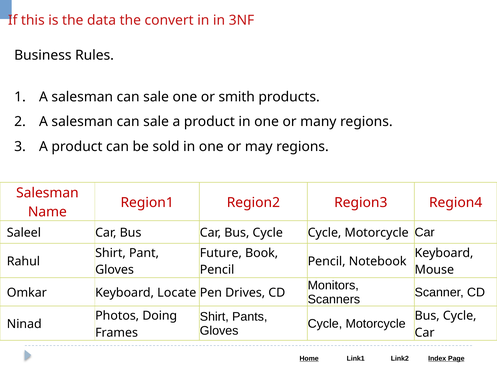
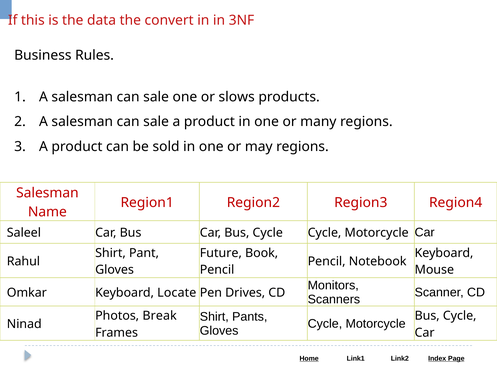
smith: smith -> slows (237, 97)
Doing: Doing -> Break (160, 315)
